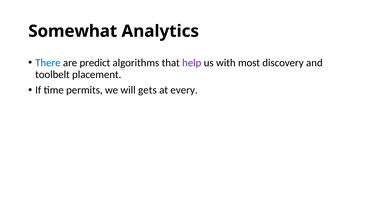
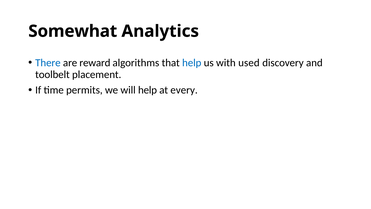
predict: predict -> reward (95, 63)
help colour: purple -> blue (192, 63)
most: most -> used (249, 63)
will gets: gets -> help (148, 90)
